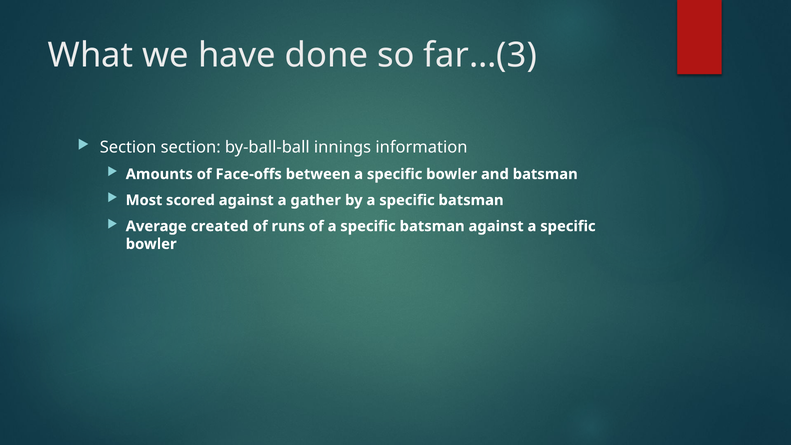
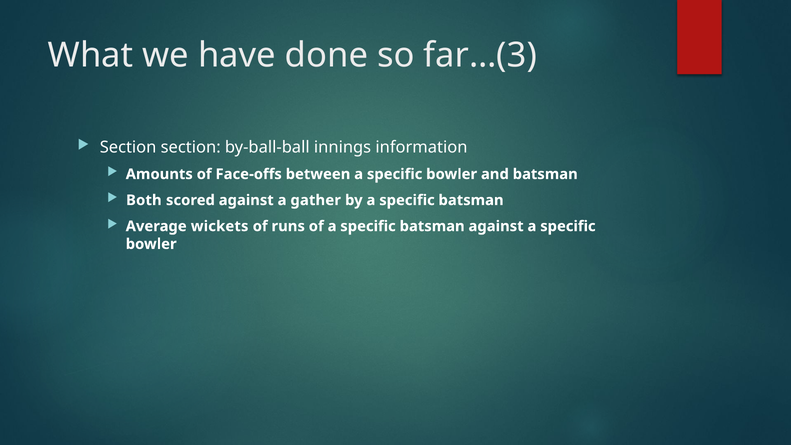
Most: Most -> Both (144, 200)
created: created -> wickets (220, 226)
